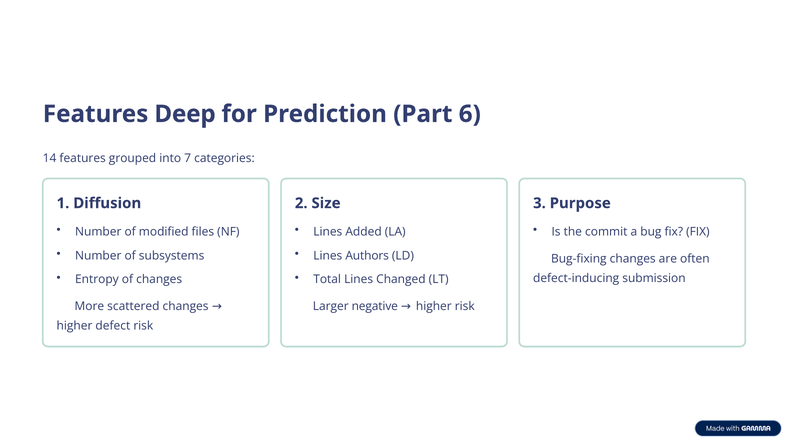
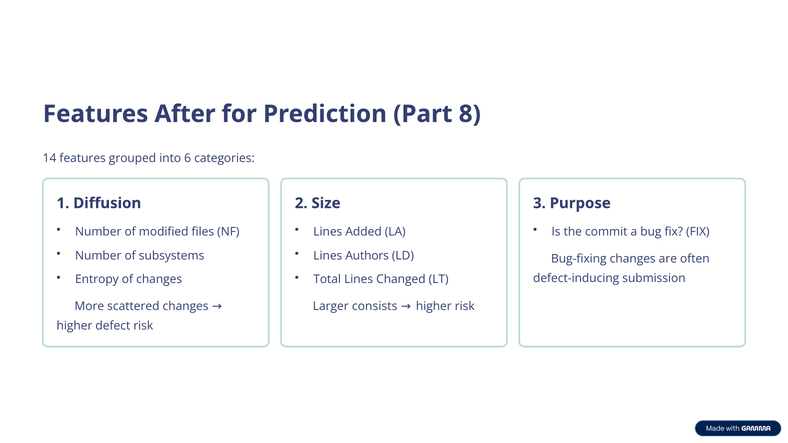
Deep: Deep -> After (185, 114)
6: 6 -> 8 (470, 114)
7: 7 -> 6 (188, 158)
negative: negative -> consists (375, 307)
